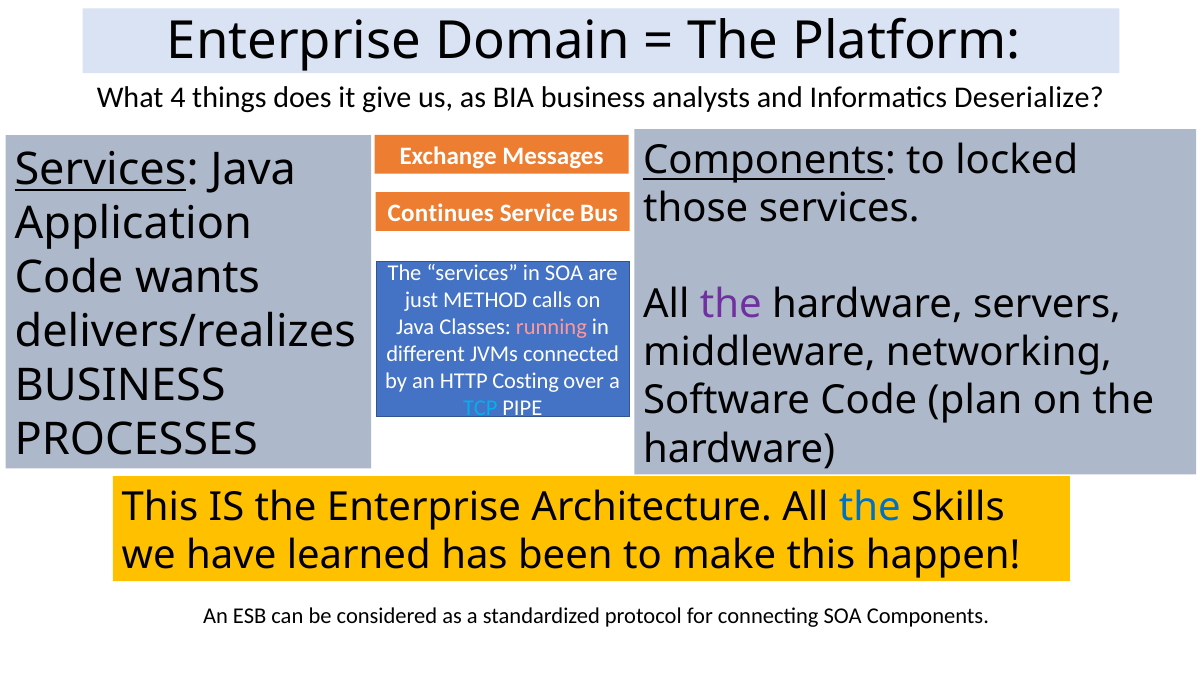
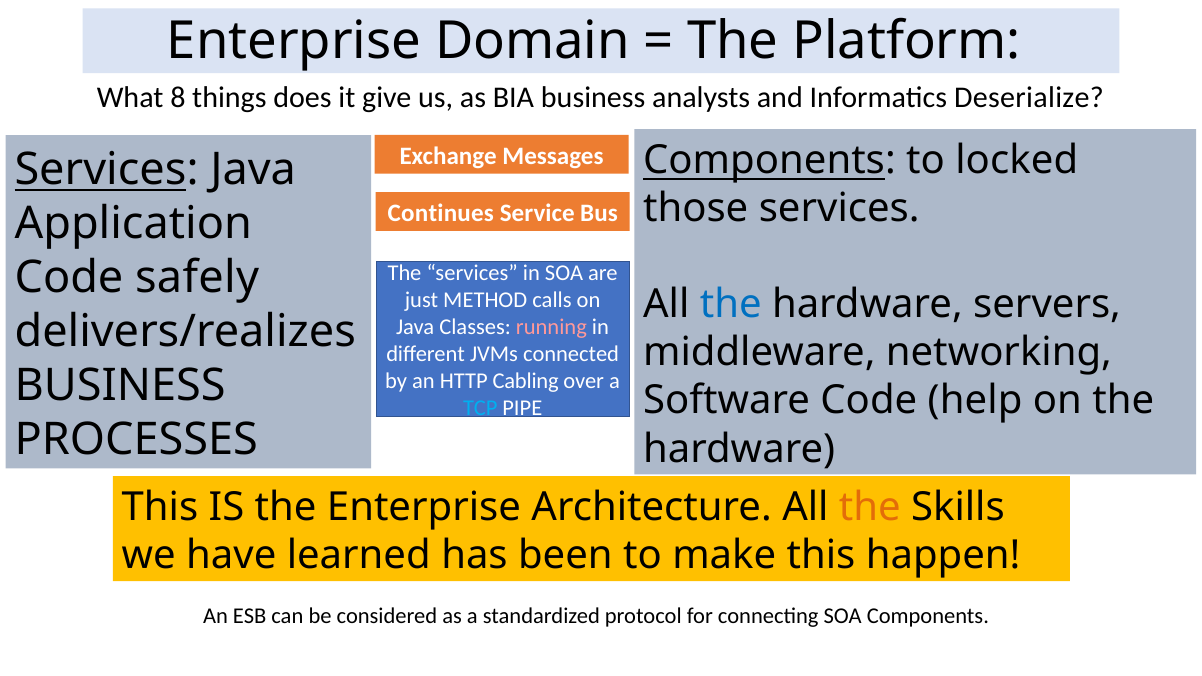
4: 4 -> 8 (178, 98)
wants: wants -> safely (197, 278)
the colour: purple -> blue (731, 305)
Costing: Costing -> Cabling (526, 381)
plan: plan -> help (975, 401)
the colour: blue -> orange (870, 507)
